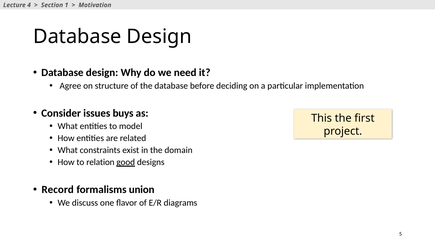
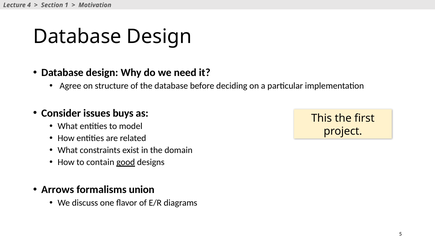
relation: relation -> contain (100, 162)
Record: Record -> Arrows (58, 189)
